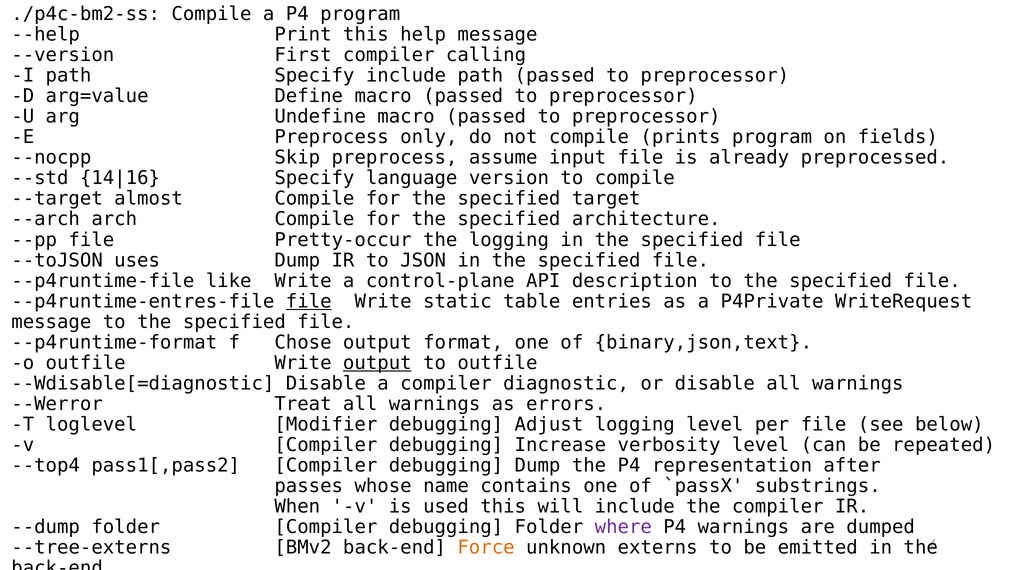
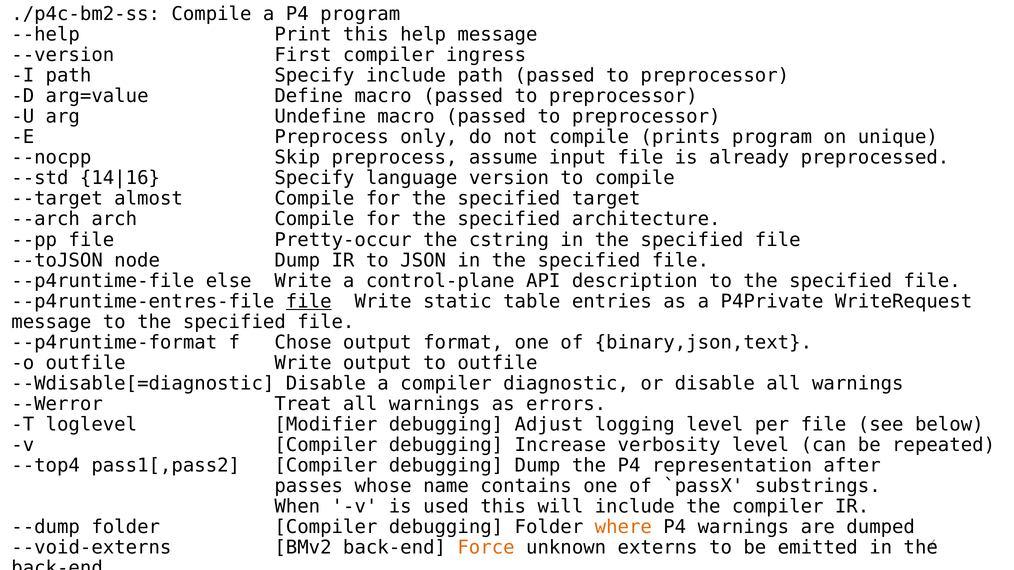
calling: calling -> ingress (486, 55)
fields: fields -> unique (898, 137)
the logging: logging -> cstring (509, 240)
uses: uses -> node (137, 260)
like: like -> else (229, 281)
output underline: present -> none (377, 363)
where colour: purple -> orange (623, 527)
--tree-externs: --tree-externs -> --void-externs (91, 548)
